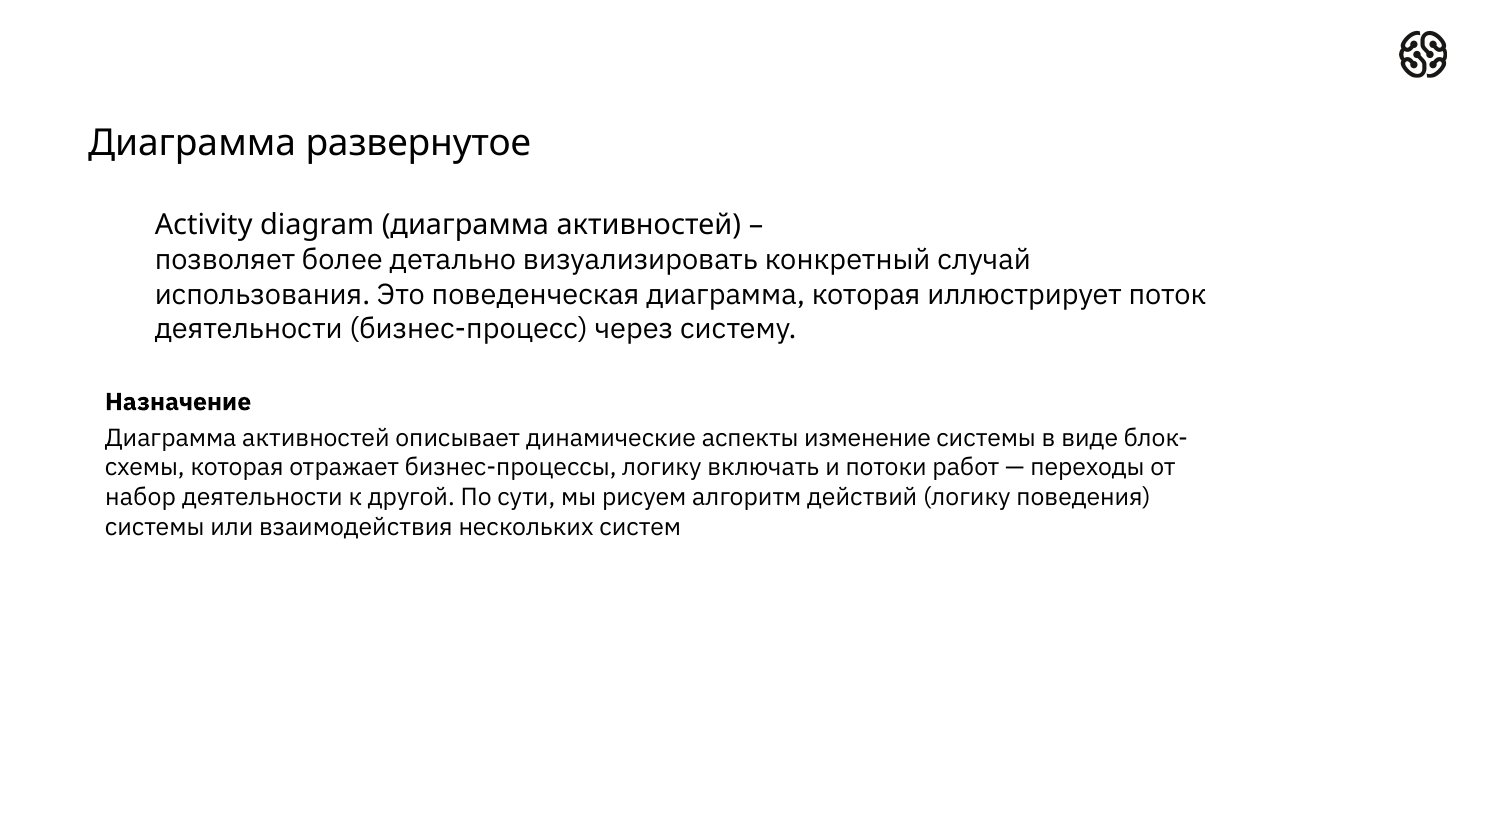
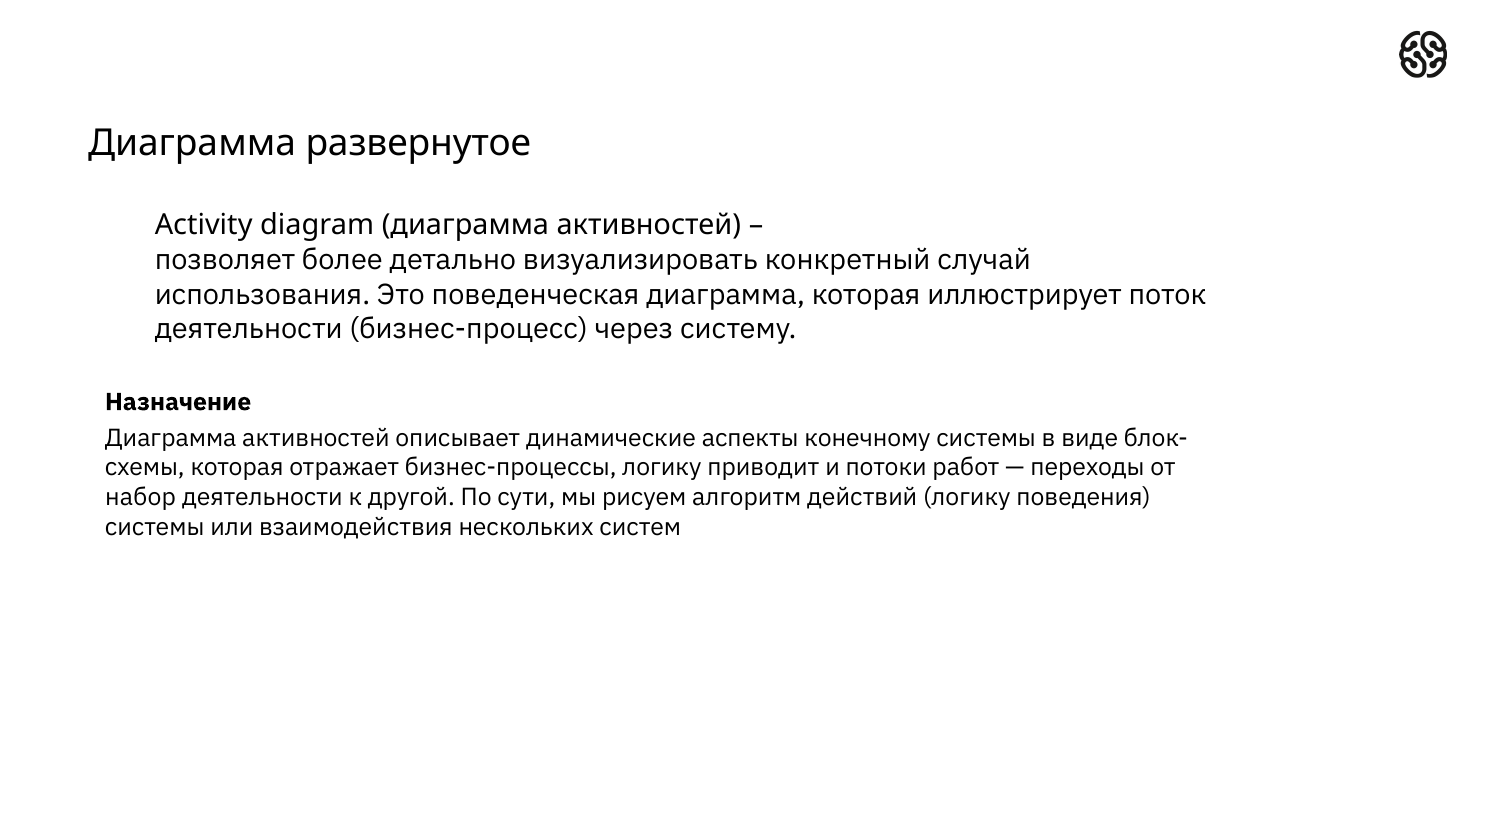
изменение: изменение -> конечному (868, 438)
включать: включать -> приводит (763, 468)
